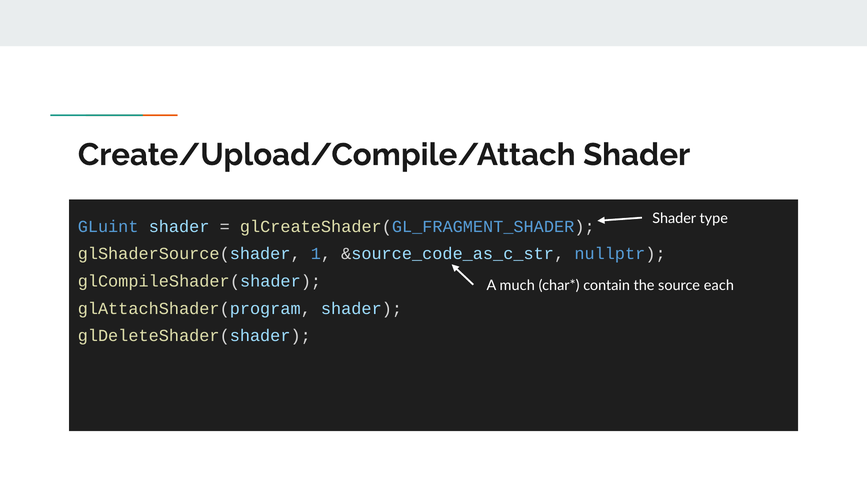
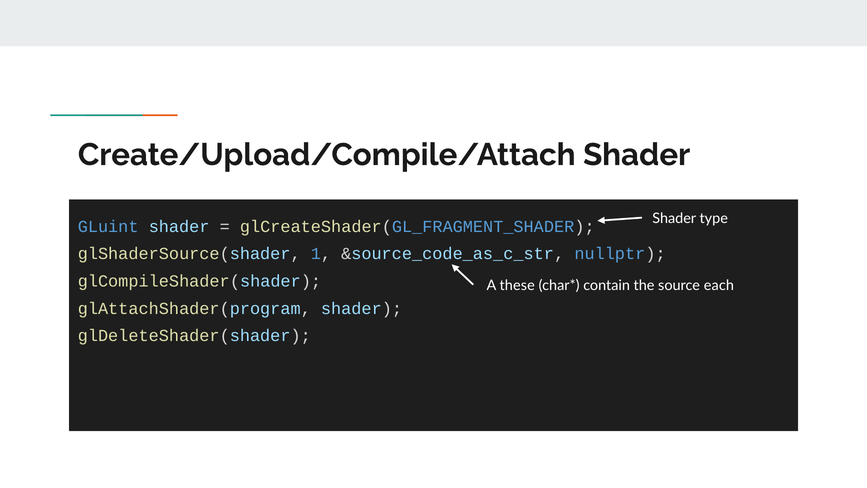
much: much -> these (517, 286)
